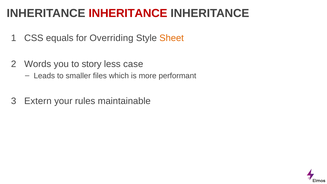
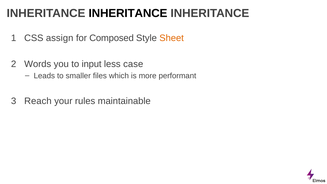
INHERITANCE colour: red -> black (128, 13)
equals: equals -> assign (60, 38)
Overriding: Overriding -> Composed (112, 38)
story: story -> input (92, 64)
Extern: Extern -> Reach (38, 101)
